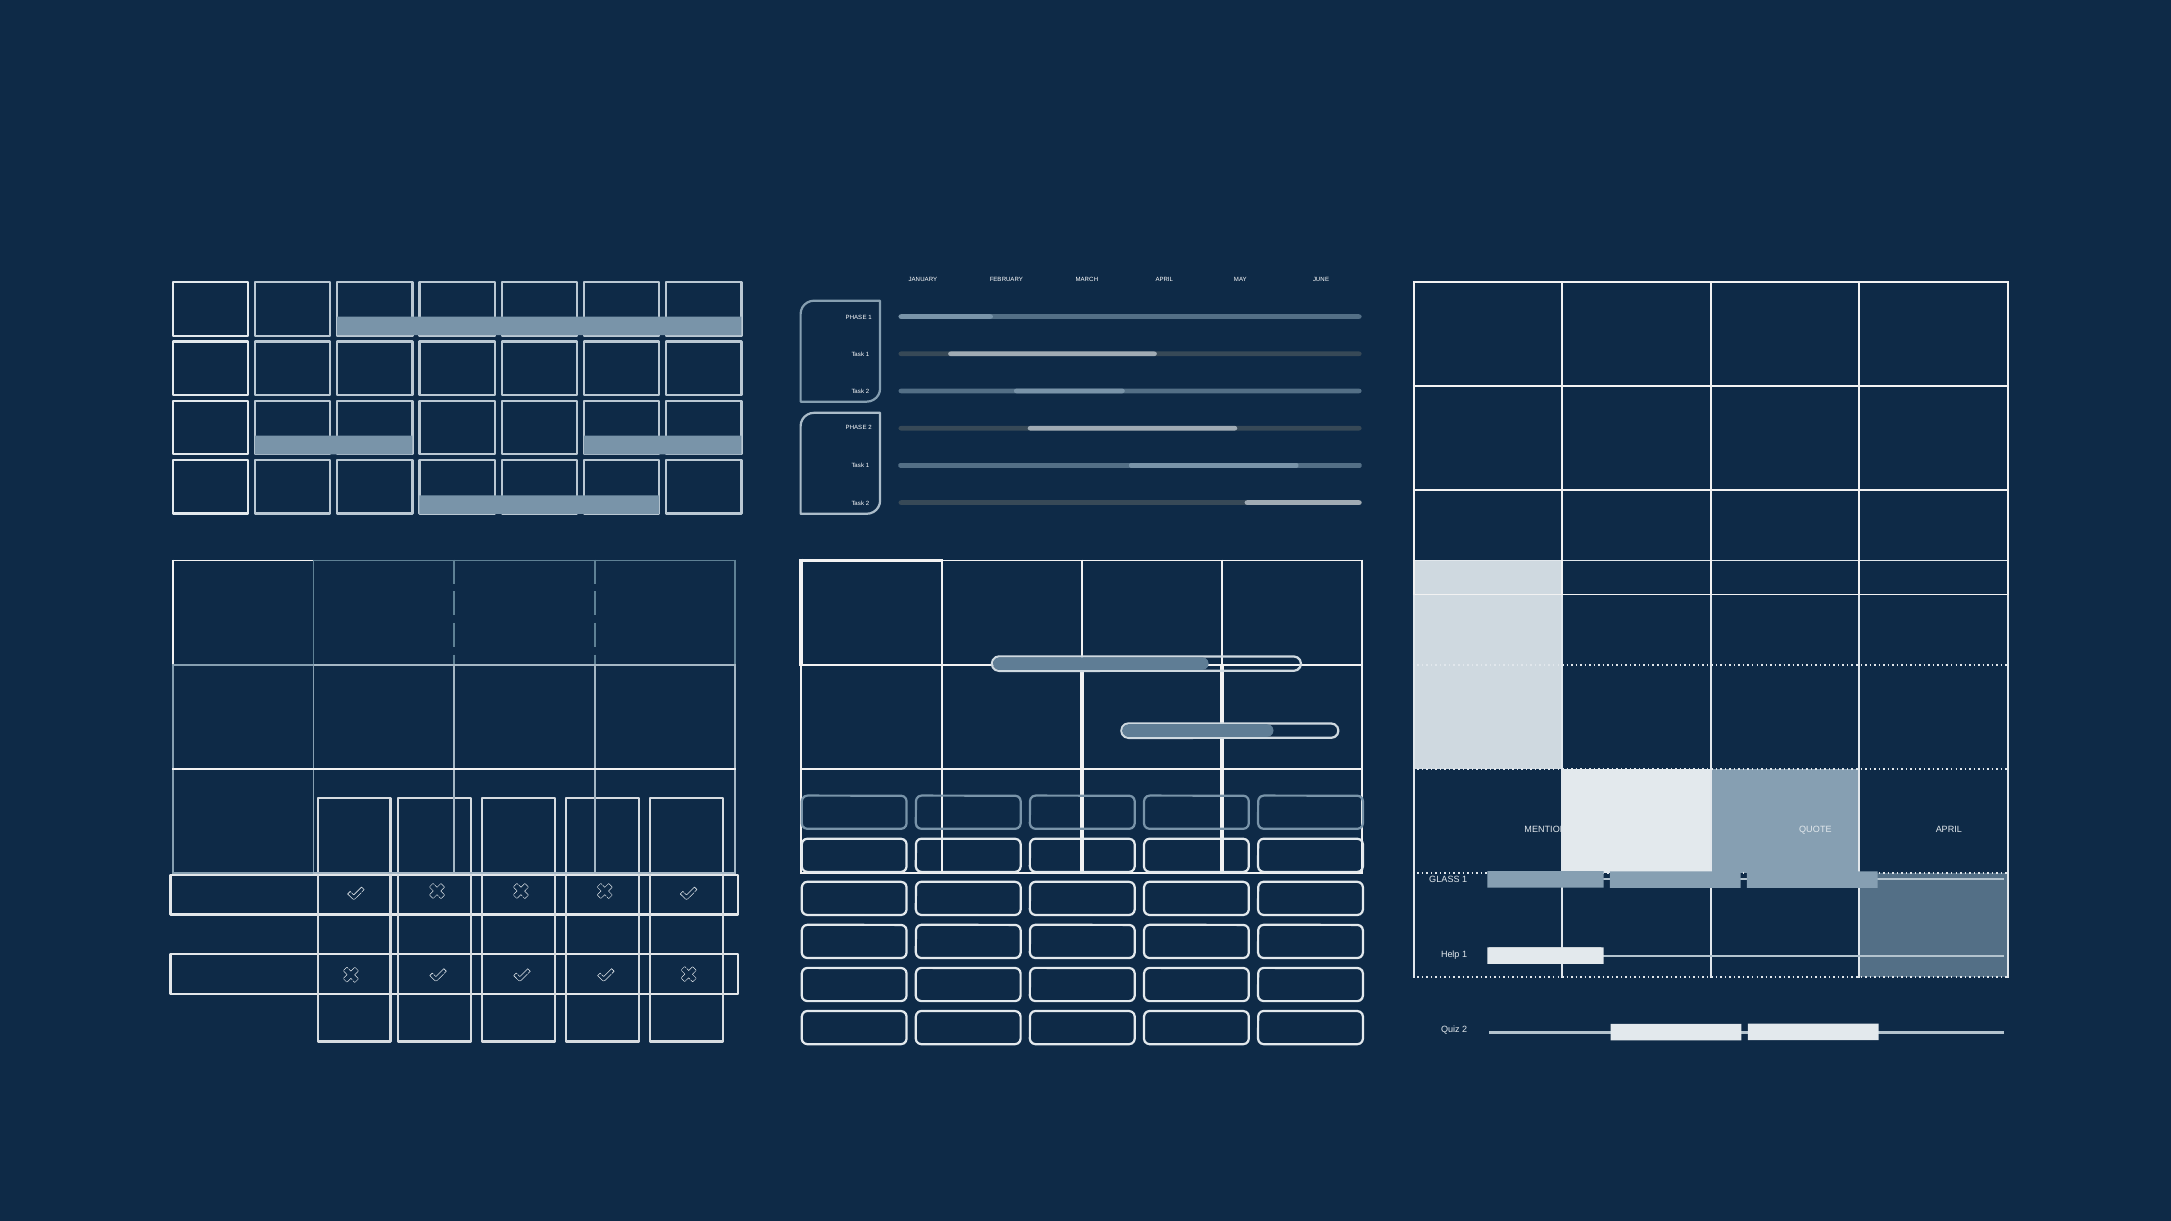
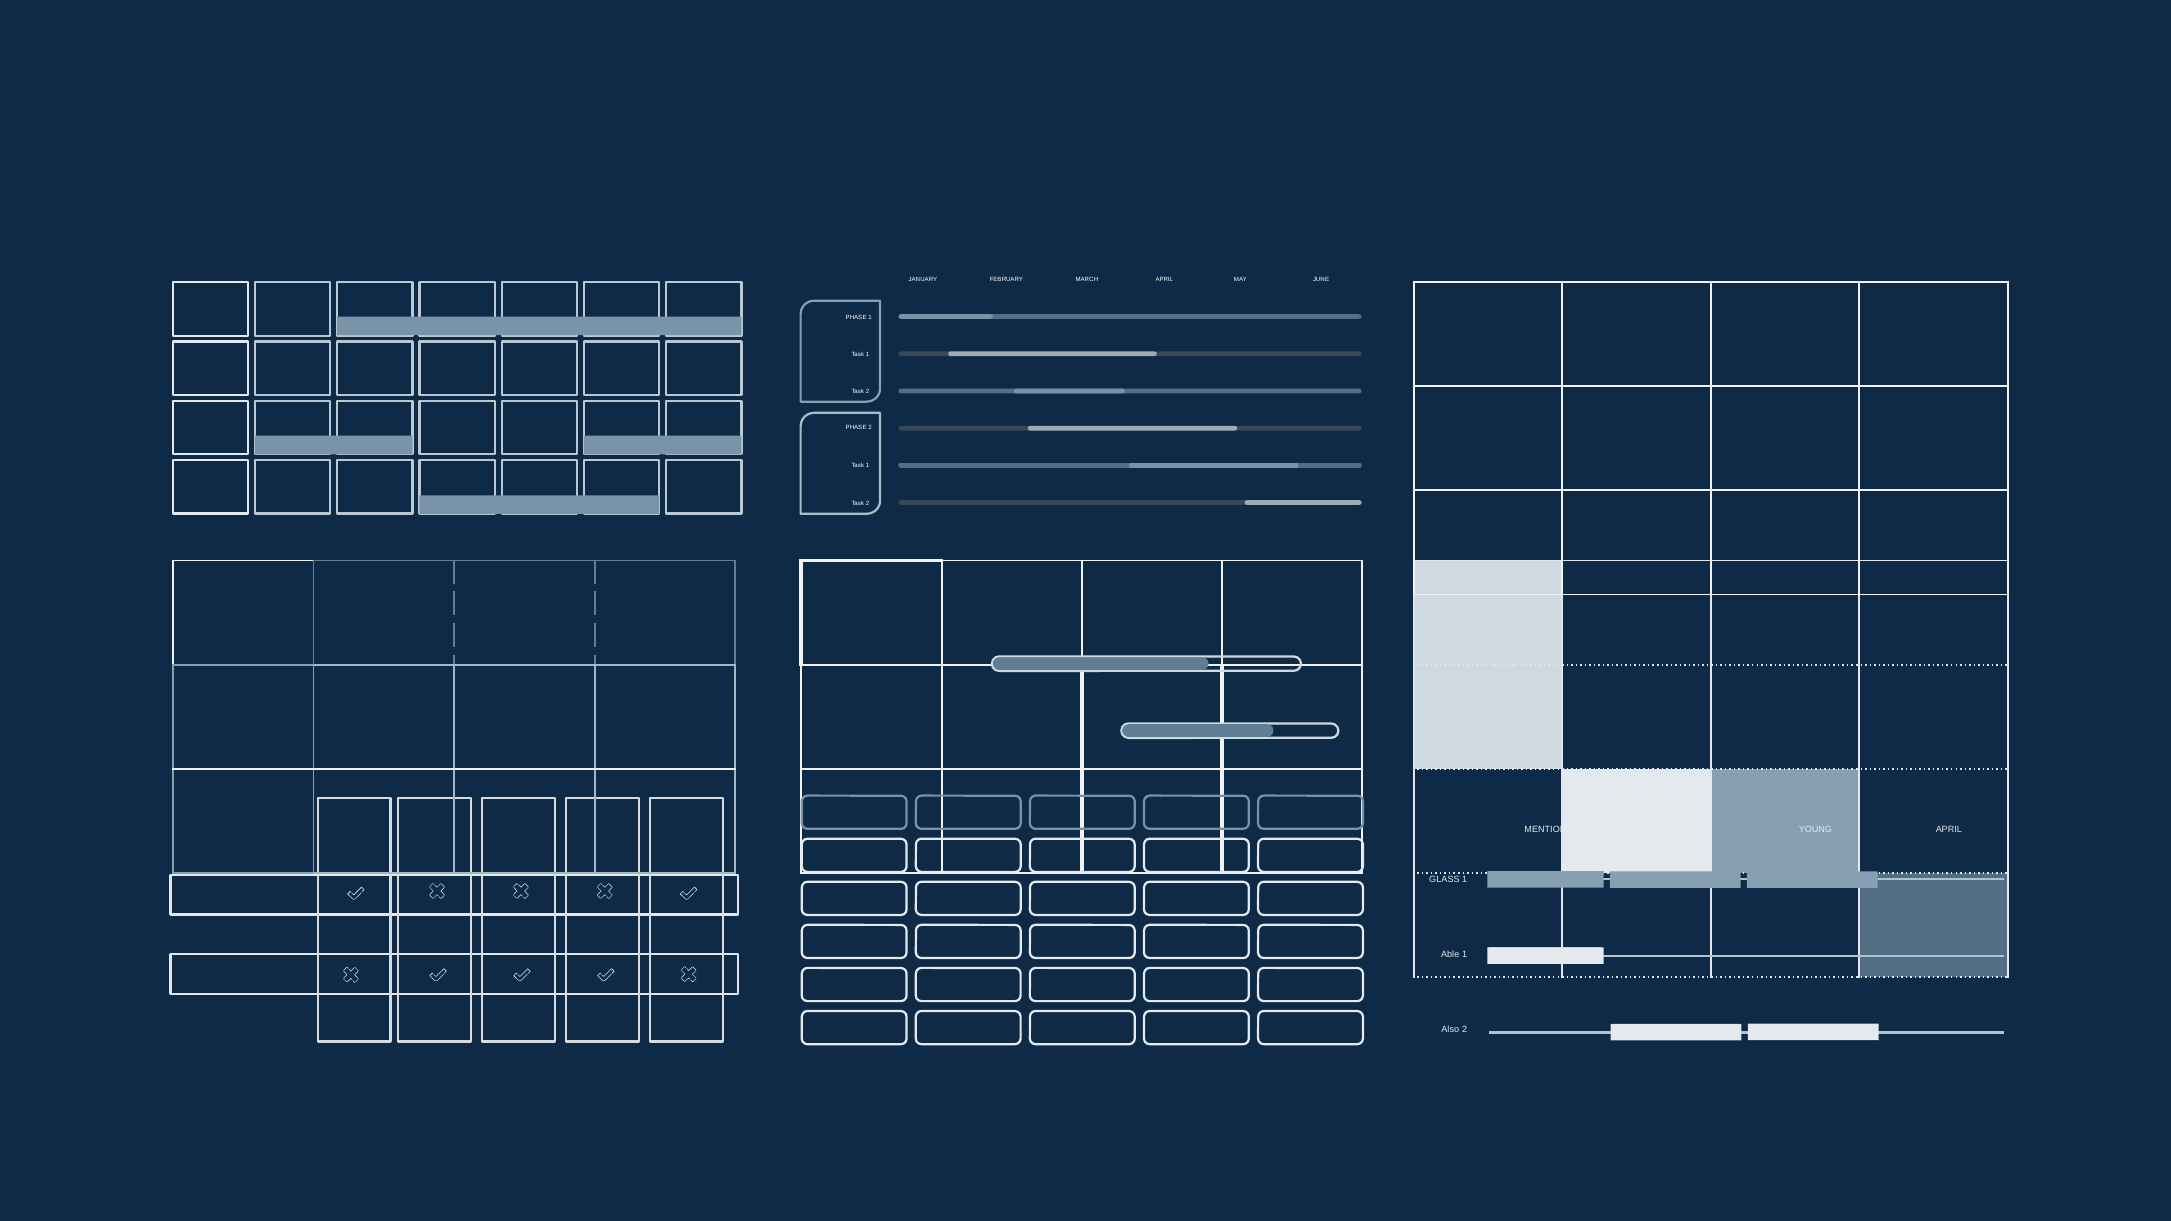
QUOTE: QUOTE -> YOUNG (1815, 830)
Help: Help -> Able (1450, 955)
Quiz: Quiz -> Also (1450, 1030)
